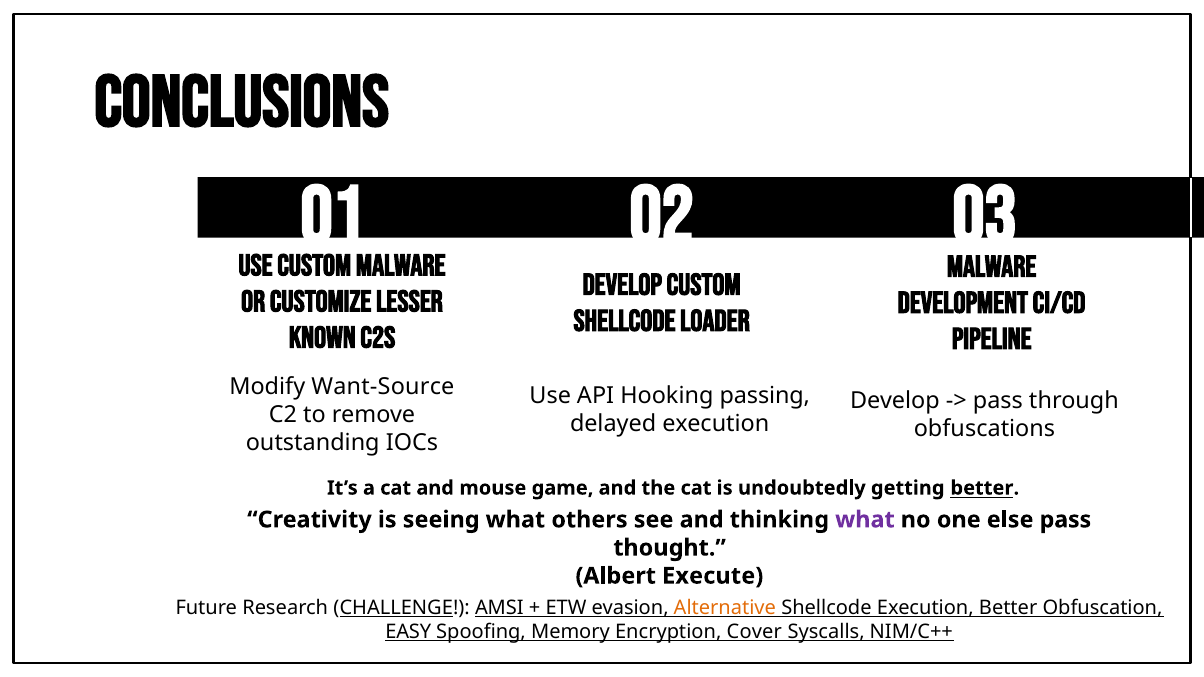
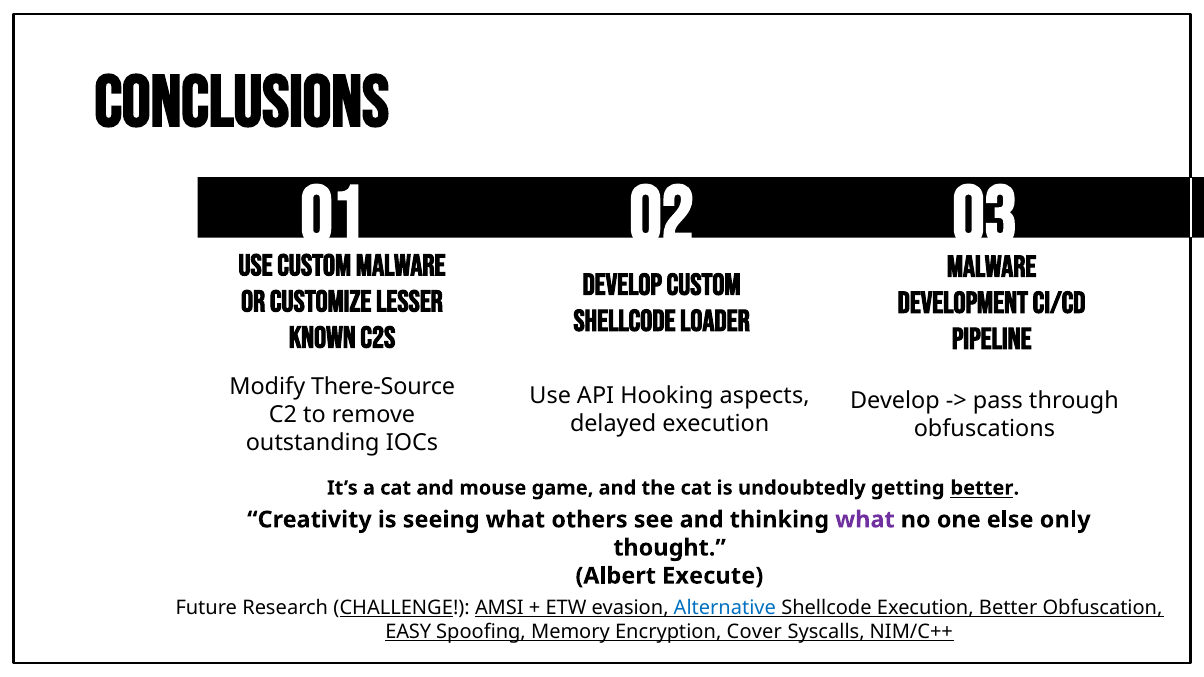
Want-Source: Want-Source -> There-Source (383, 387)
passing: passing -> aspects (765, 396)
else pass: pass -> only (1065, 520)
Alternative colour: orange -> blue (725, 608)
